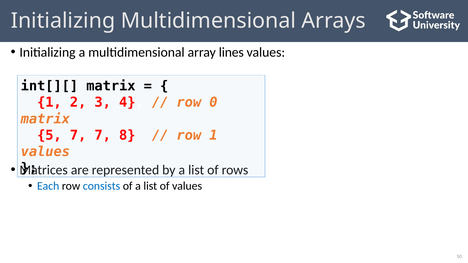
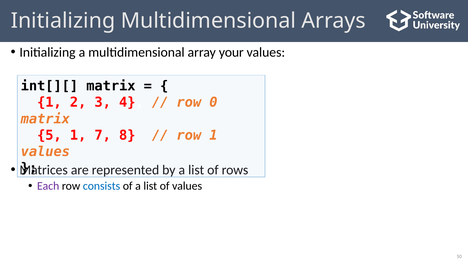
lines: lines -> your (231, 52)
5 7: 7 -> 1 (78, 135)
Each colour: blue -> purple (48, 186)
